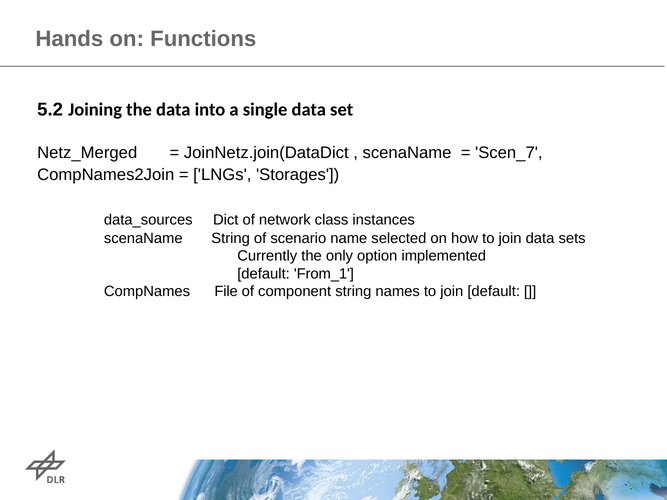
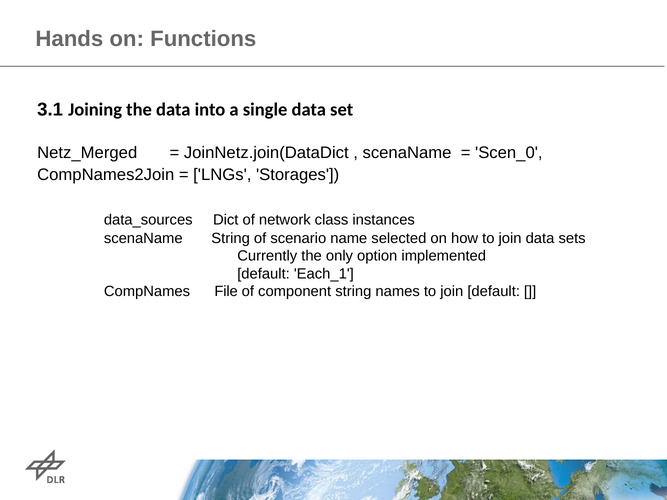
5.2: 5.2 -> 3.1 (50, 110)
Scen_7: Scen_7 -> Scen_0 (509, 153)
From_1: From_1 -> Each_1 (324, 274)
